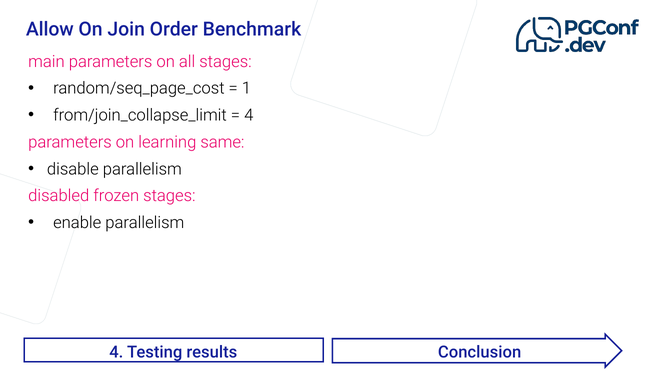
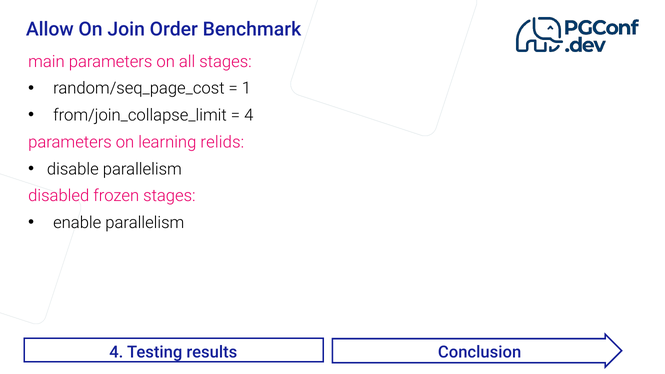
same: same -> relids (222, 142)
